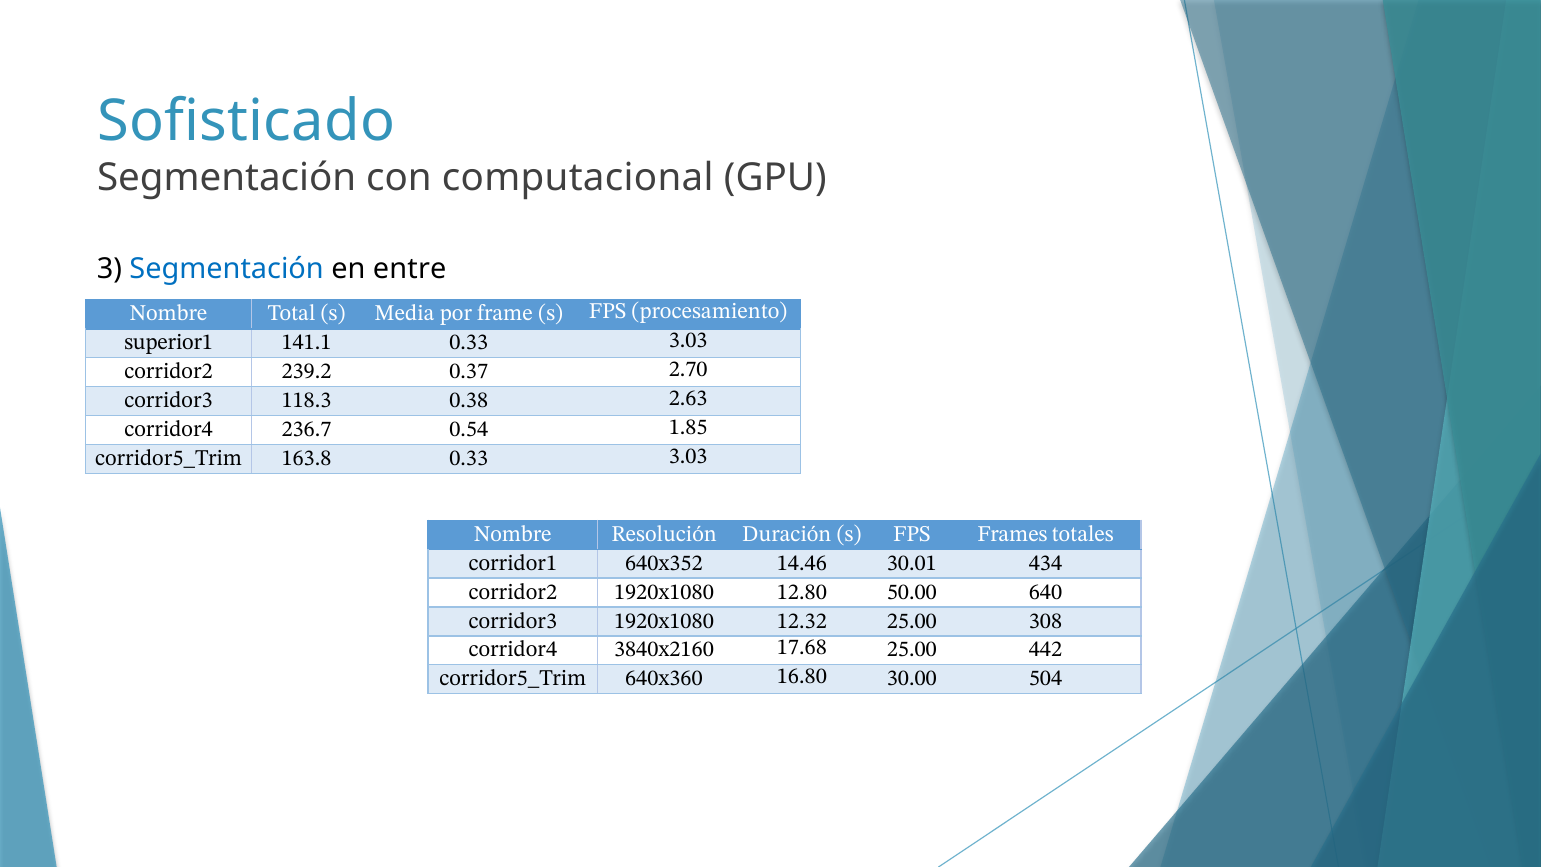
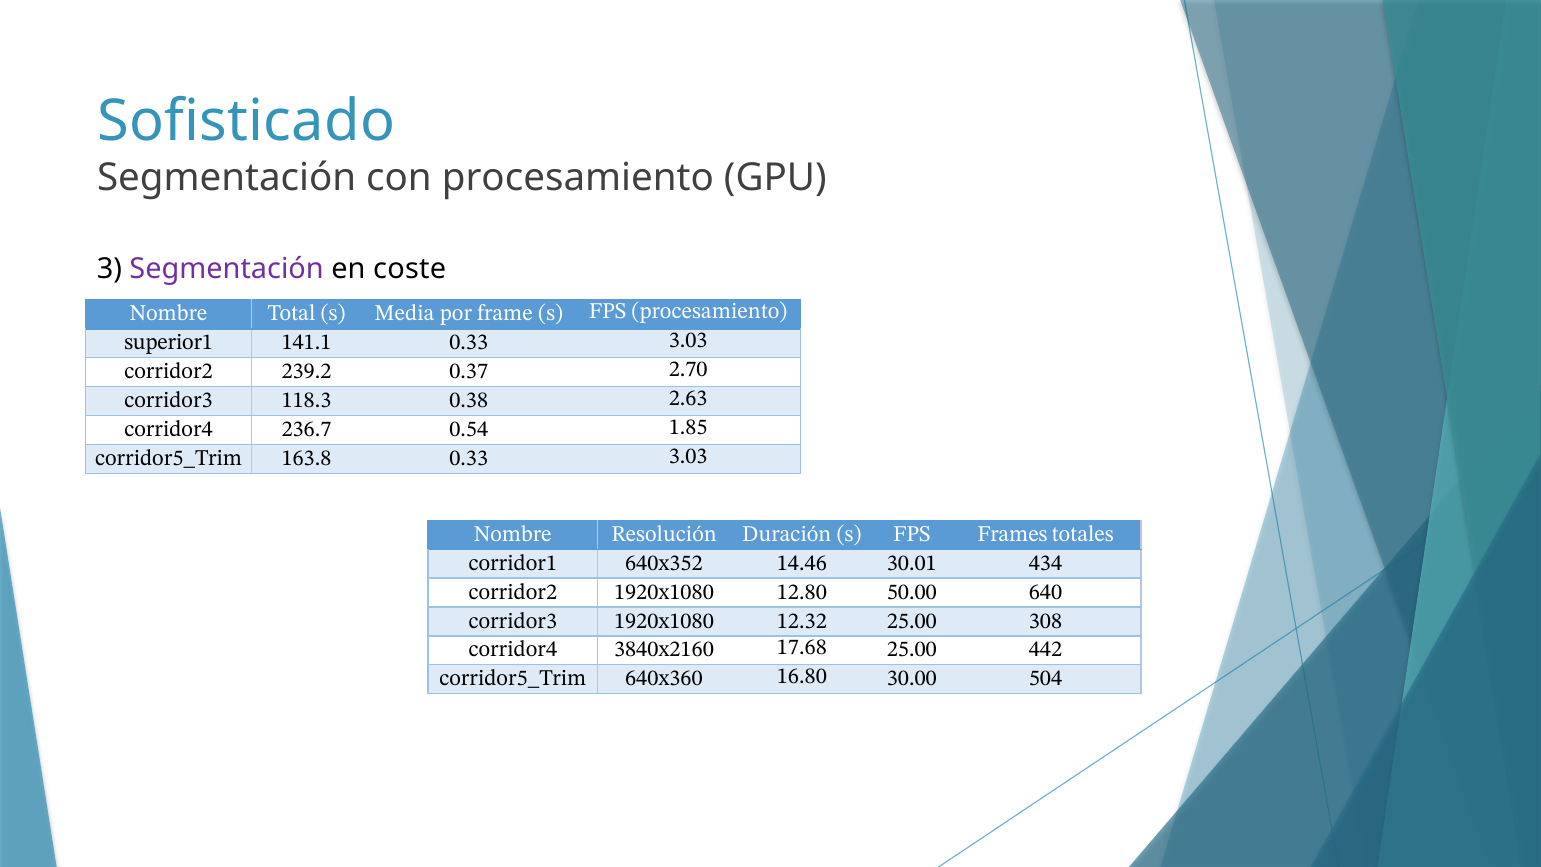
con computacional: computacional -> procesamiento (578, 178)
Segmentación colour: blue -> purple (227, 269)
entre: entre -> coste (410, 269)
